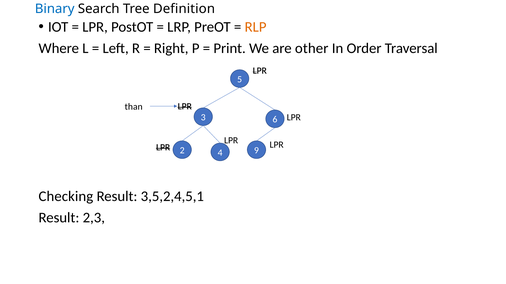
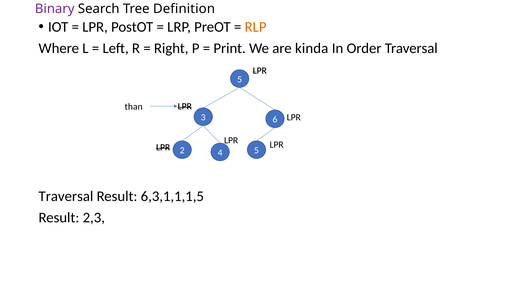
Binary colour: blue -> purple (55, 9)
other: other -> kinda (312, 48)
4 9: 9 -> 5 (256, 151)
Checking: Checking -> Traversal (66, 197)
3,5,2,4,5,1: 3,5,2,4,5,1 -> 6,3,1,1,1,5 (172, 197)
